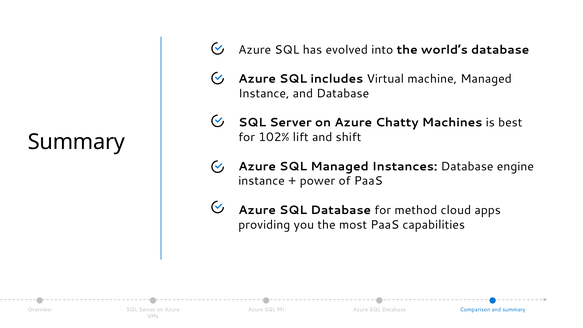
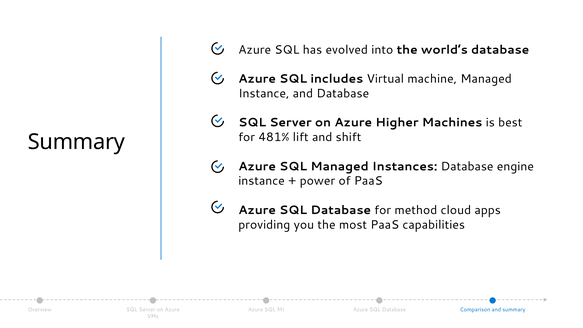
Chatty: Chatty -> Higher (397, 123)
102%: 102% -> 481% (274, 137)
